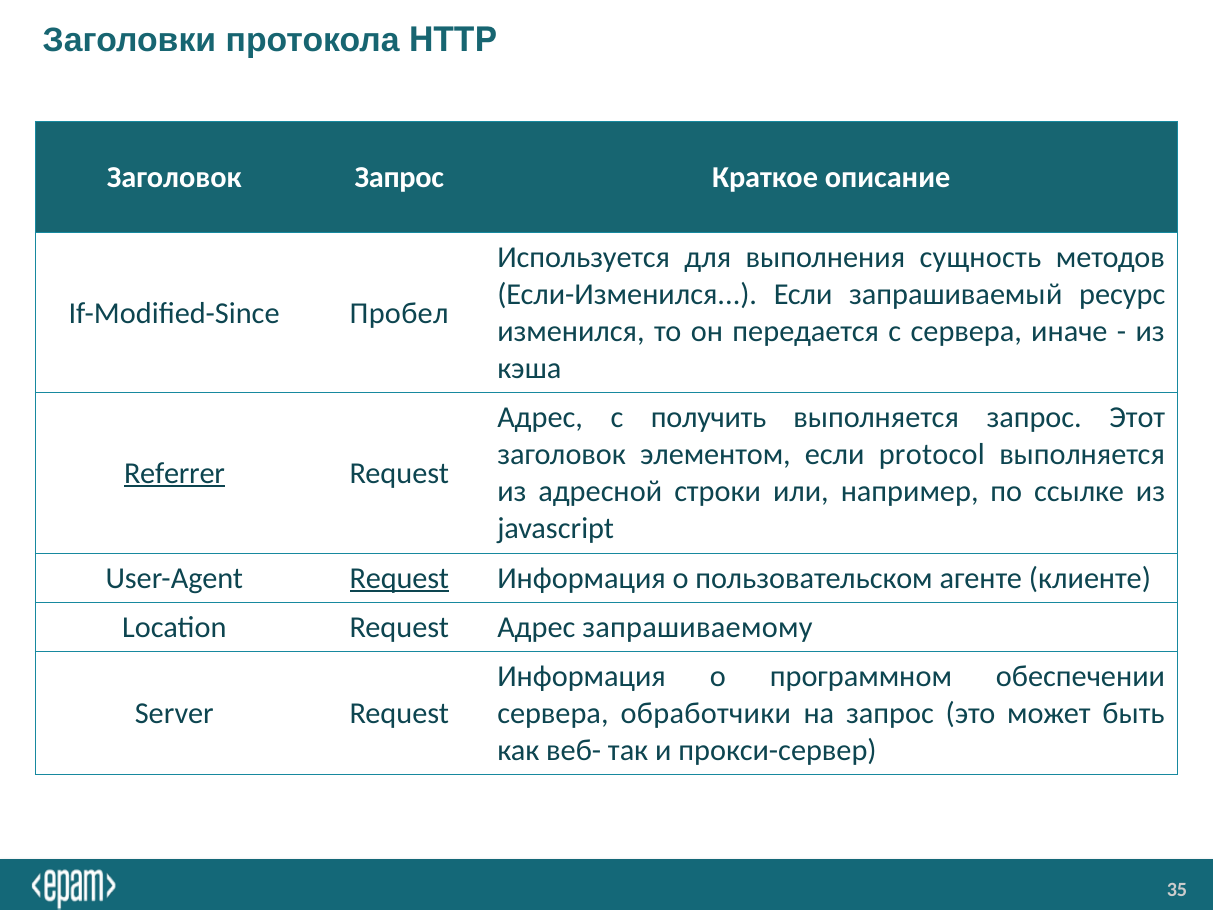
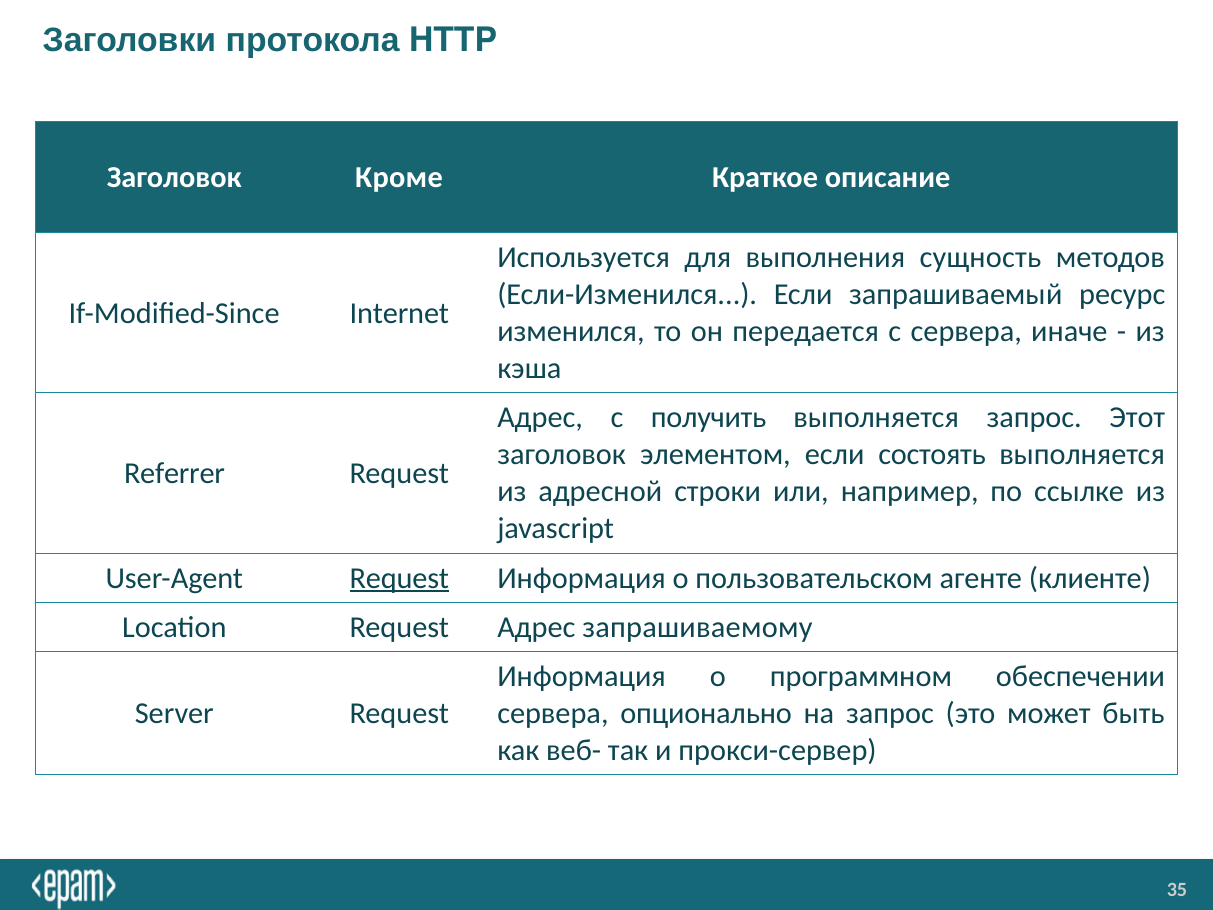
Заголовок Запрос: Запрос -> Кроме (399, 177)
Пробел: Пробел -> Internet (399, 313)
protocol: protocol -> состоять (932, 455)
Referrer underline: present -> none (174, 473)
обработчики: обработчики -> опционально (706, 713)
